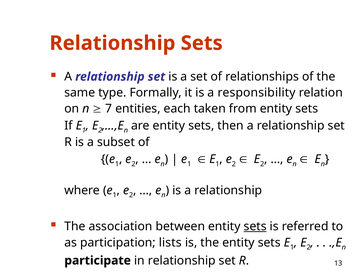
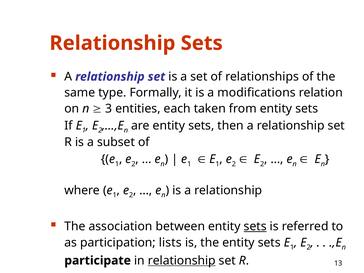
responsibility: responsibility -> modifications (257, 93)
7: 7 -> 3 (109, 109)
relationship underline: none -> present (182, 261)
